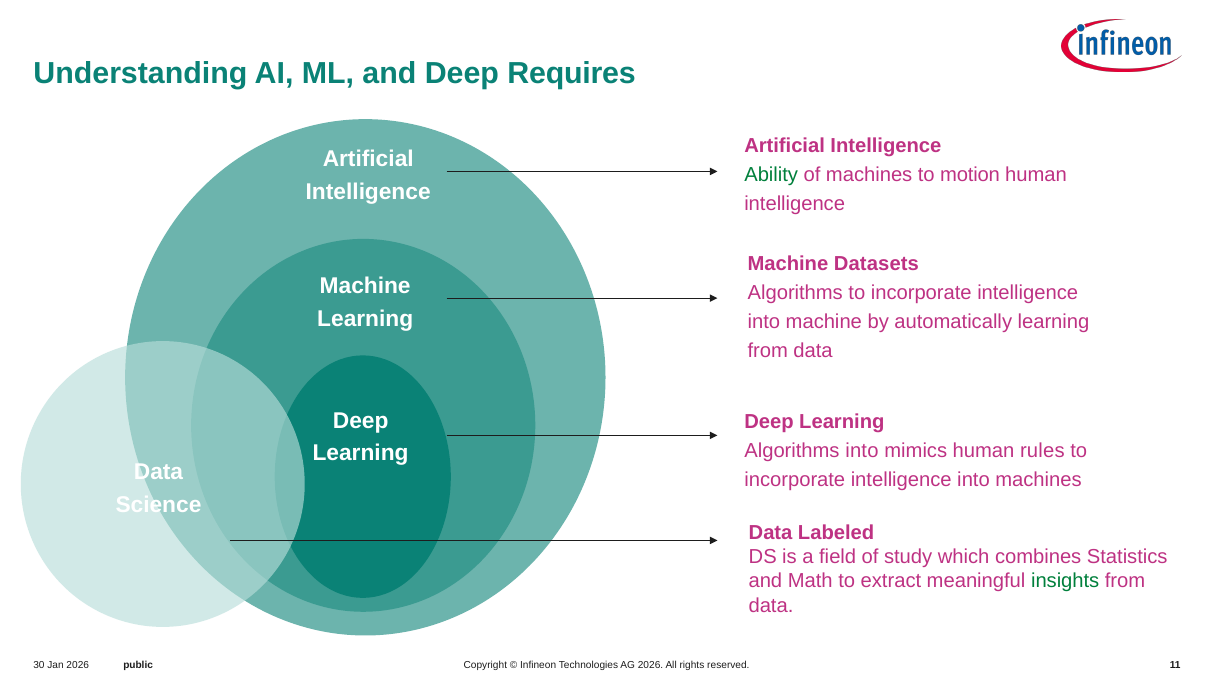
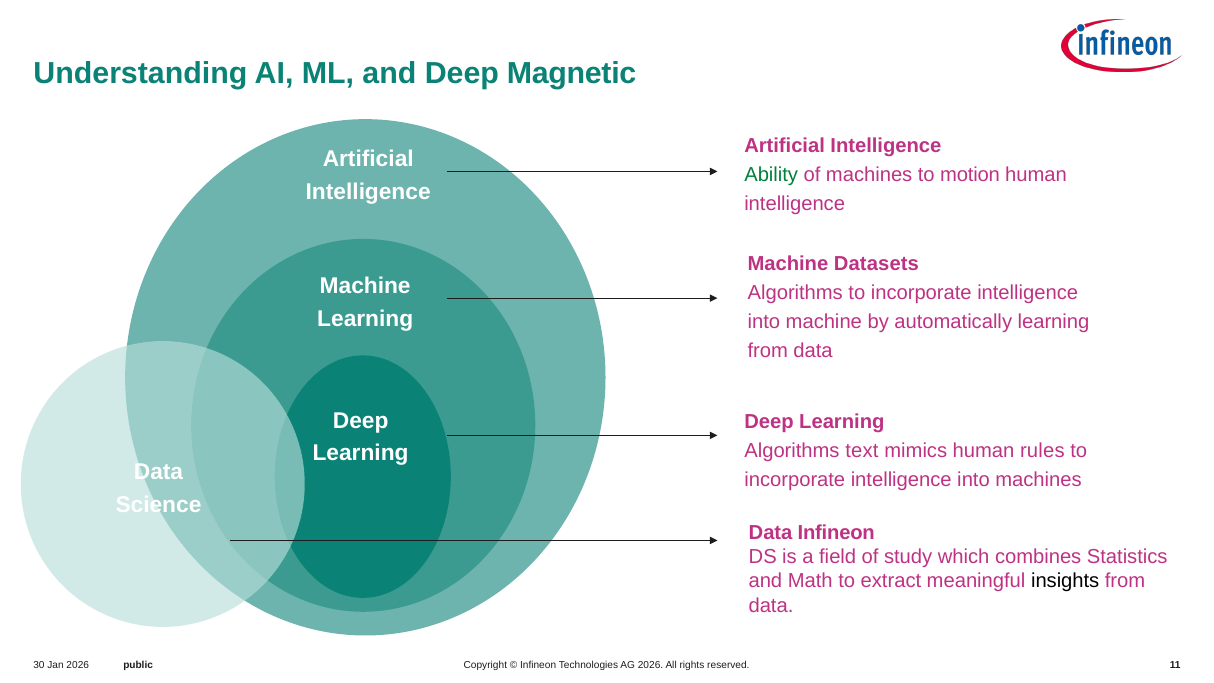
Requires: Requires -> Magnetic (572, 73)
Algorithms into: into -> text (862, 451)
Data Labeled: Labeled -> Infineon (836, 532)
insights colour: green -> black (1065, 581)
